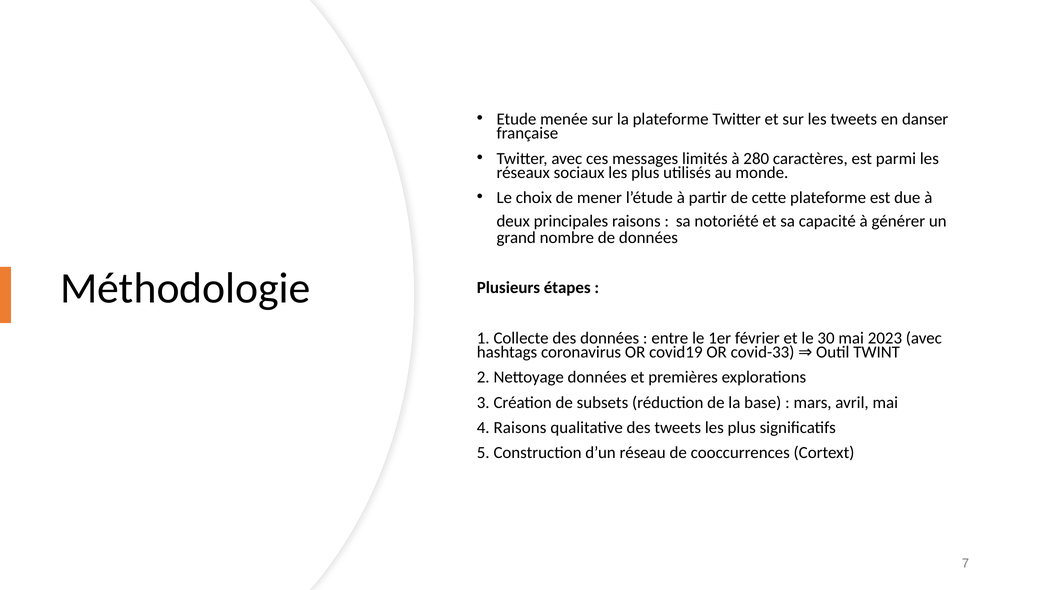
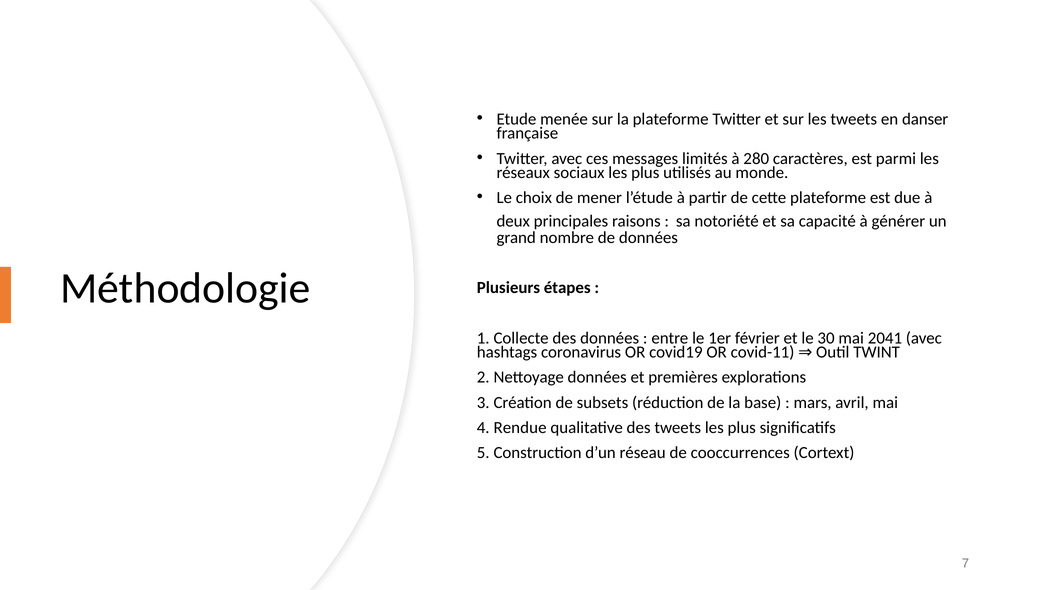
2023: 2023 -> 2041 (885, 338)
covid-33: covid-33 -> covid-11 (763, 352)
4 Raisons: Raisons -> Rendue (520, 428)
